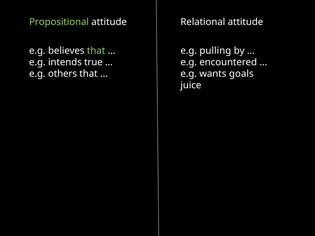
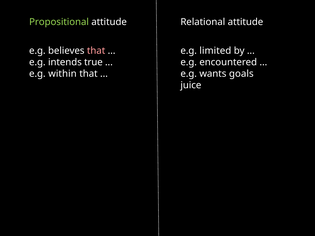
that colour: light green -> pink (96, 51)
pulling: pulling -> limited (215, 51)
others: others -> within (62, 74)
